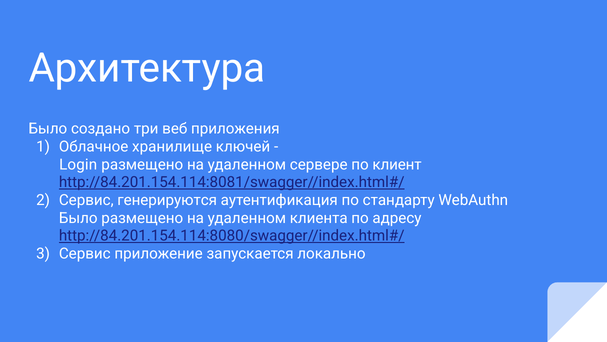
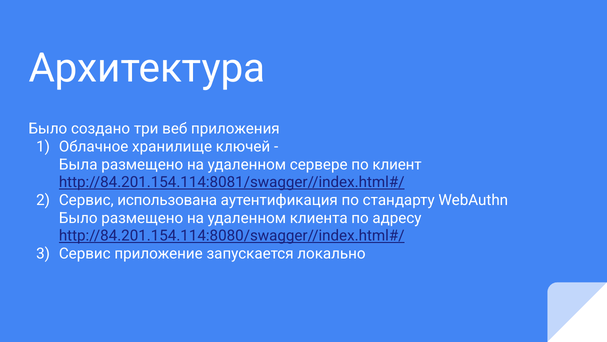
Login: Login -> Была (78, 164)
генерируются: генерируются -> использована (167, 200)
